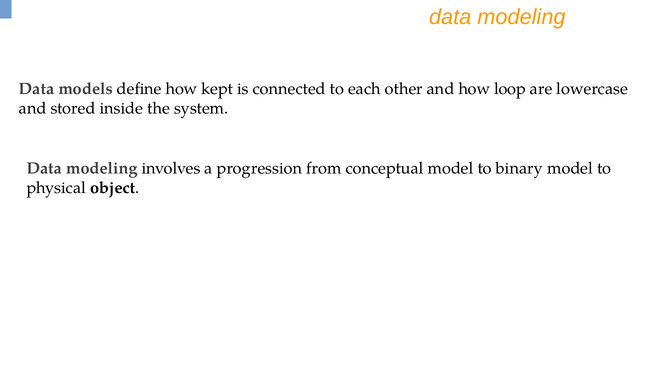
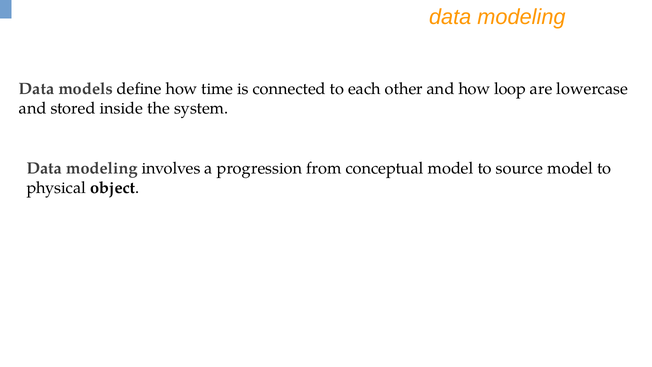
kept: kept -> time (217, 89)
binary: binary -> source (519, 168)
